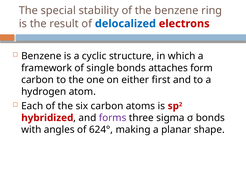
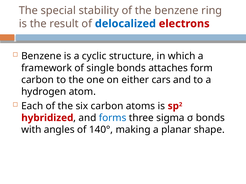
first: first -> cars (161, 80)
forms colour: purple -> blue (113, 118)
624°: 624° -> 140° (101, 130)
